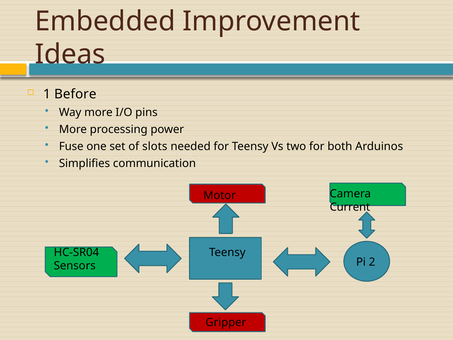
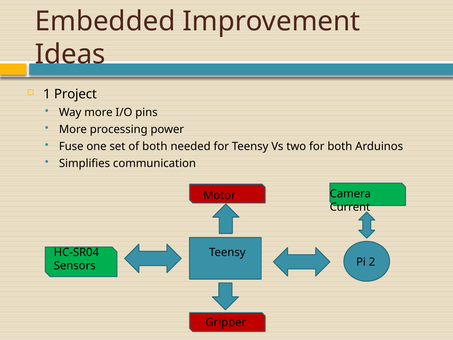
Before: Before -> Project (75, 94)
of slots: slots -> both (155, 146)
